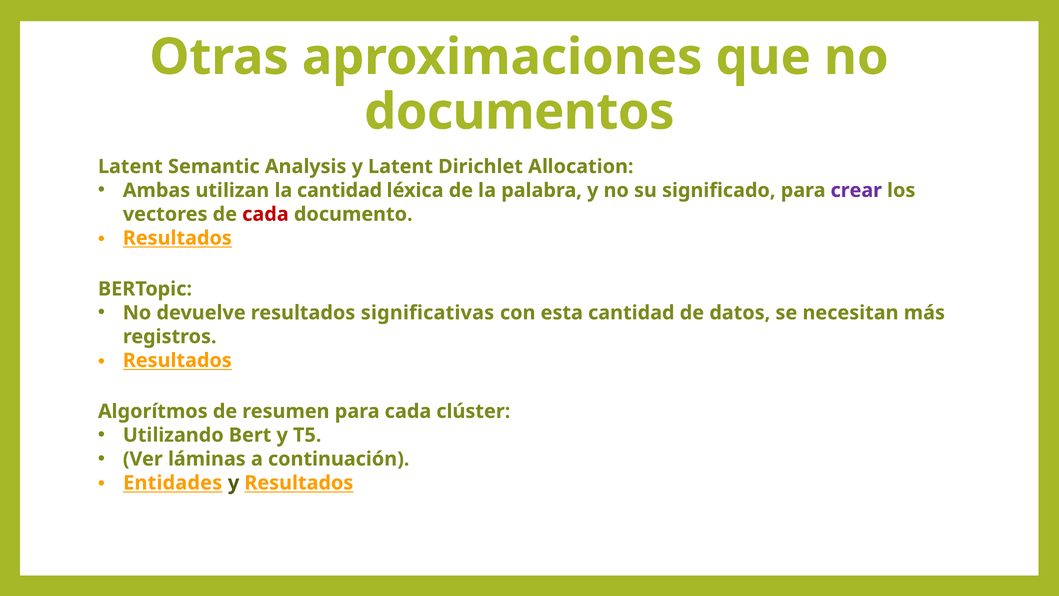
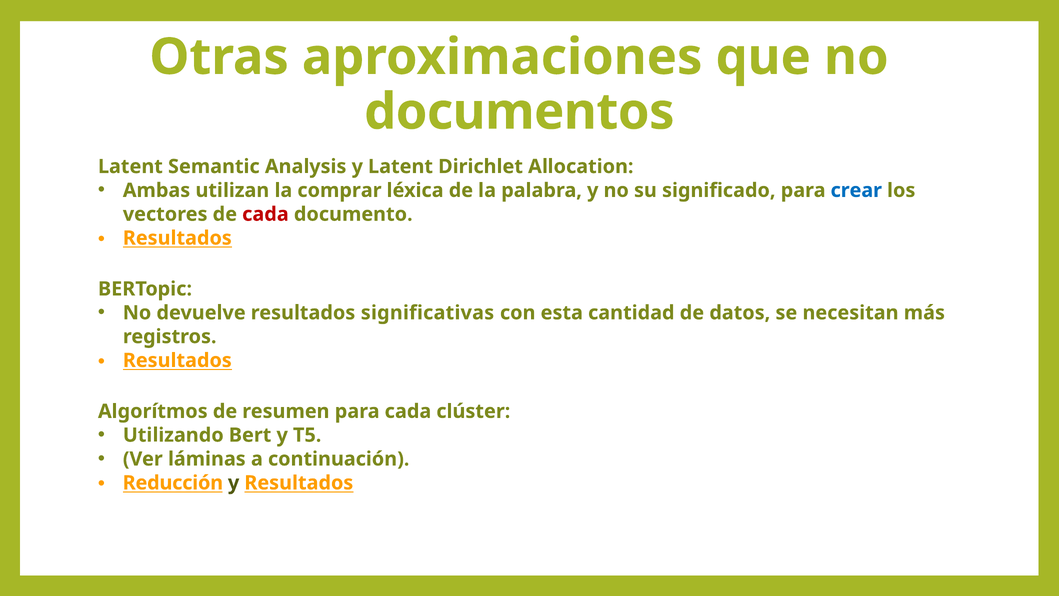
la cantidad: cantidad -> comprar (339, 190)
crear colour: purple -> blue (856, 190)
Entidades: Entidades -> Reducción (173, 483)
